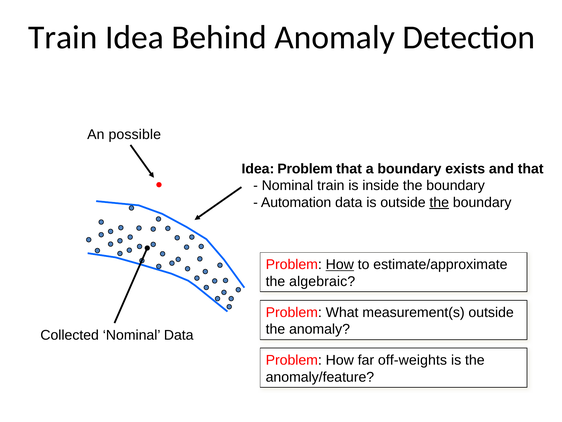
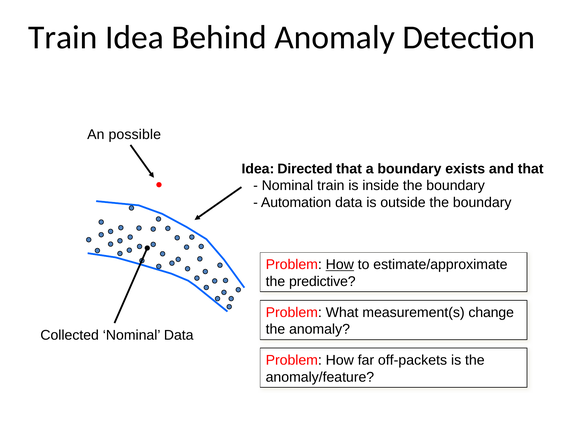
Idea Problem: Problem -> Directed (305, 169)
the underline: present -> none (439, 202)
algebraic: algebraic -> predictive (322, 281)
measurement(s outside: outside -> change (491, 312)
off-weights: off-weights -> off-packets (413, 360)
